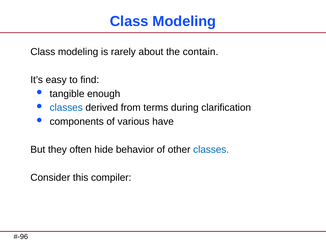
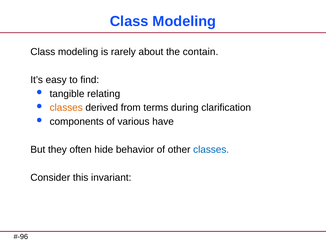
enough: enough -> relating (104, 94)
classes colour: blue -> orange (66, 107)
compiler: compiler -> invariant (111, 177)
